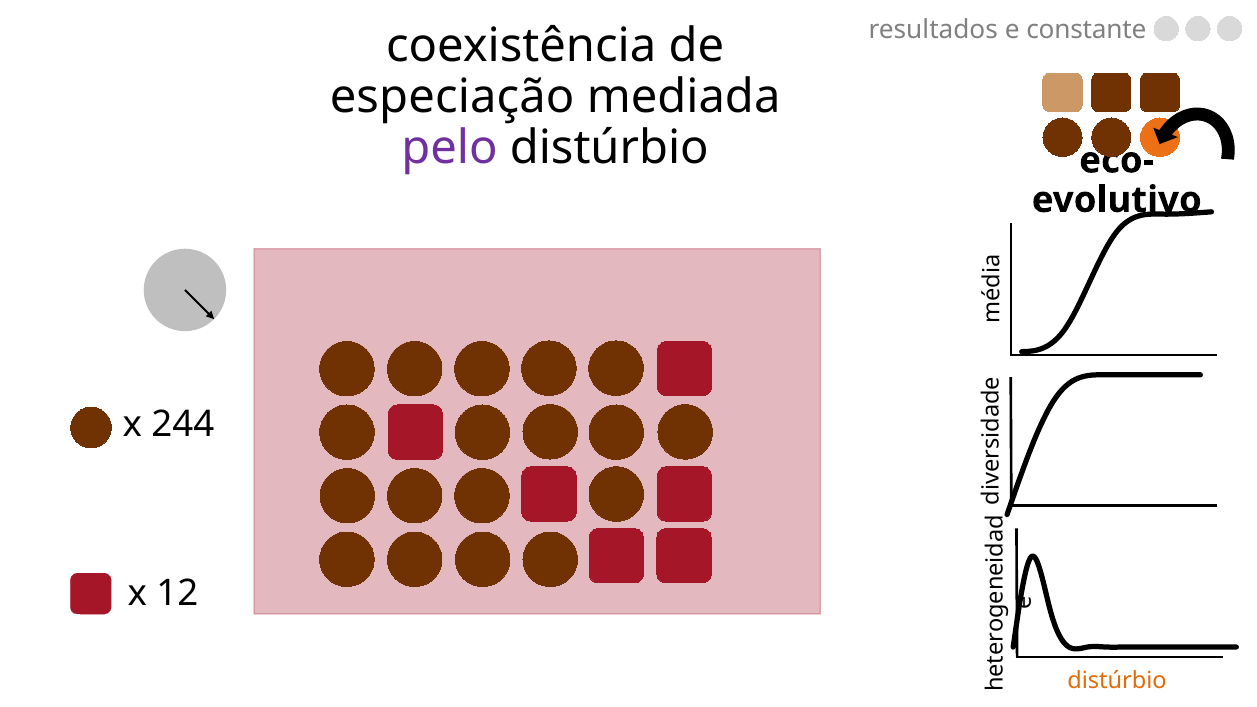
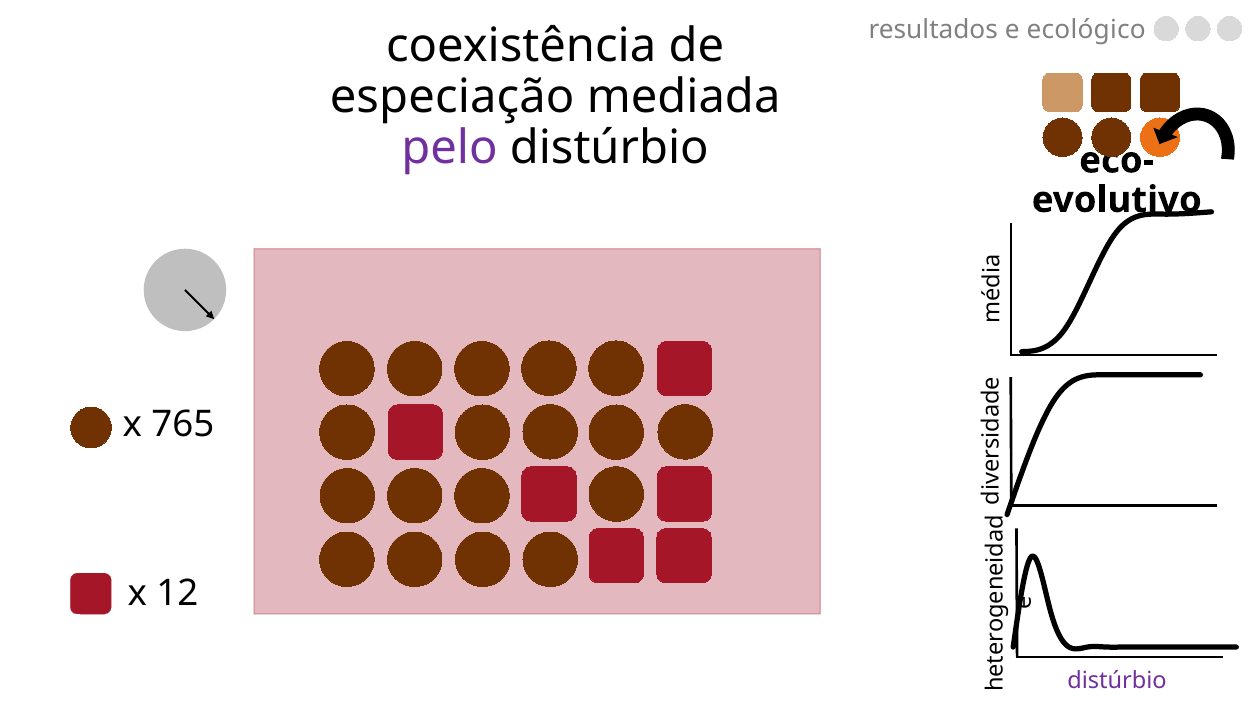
constante: constante -> ecológico (1086, 29)
244: 244 -> 765 (183, 424)
distúrbio colour: orange -> purple (1117, 681)
